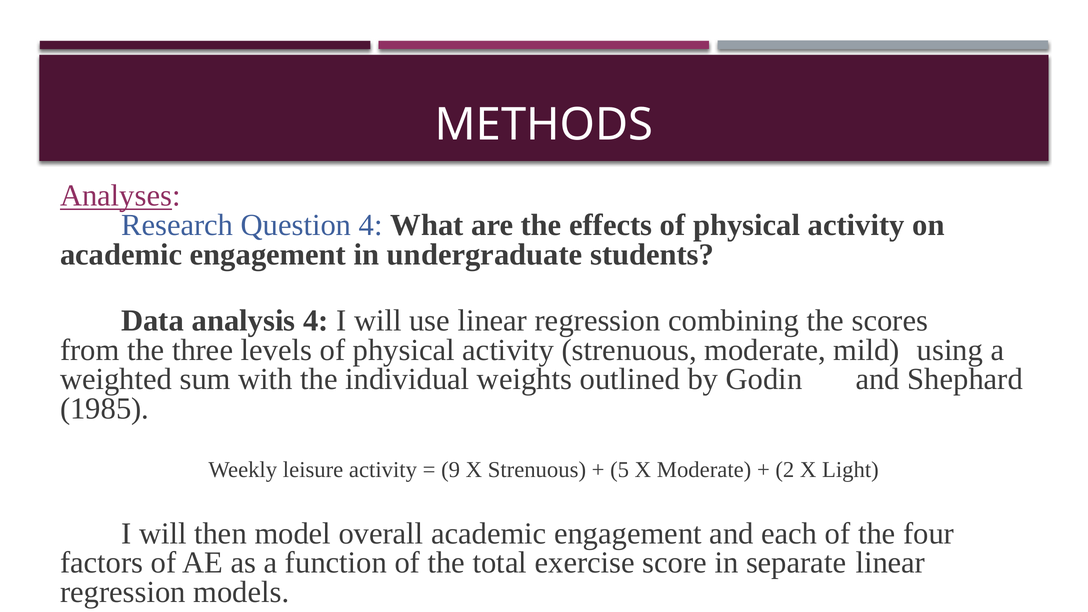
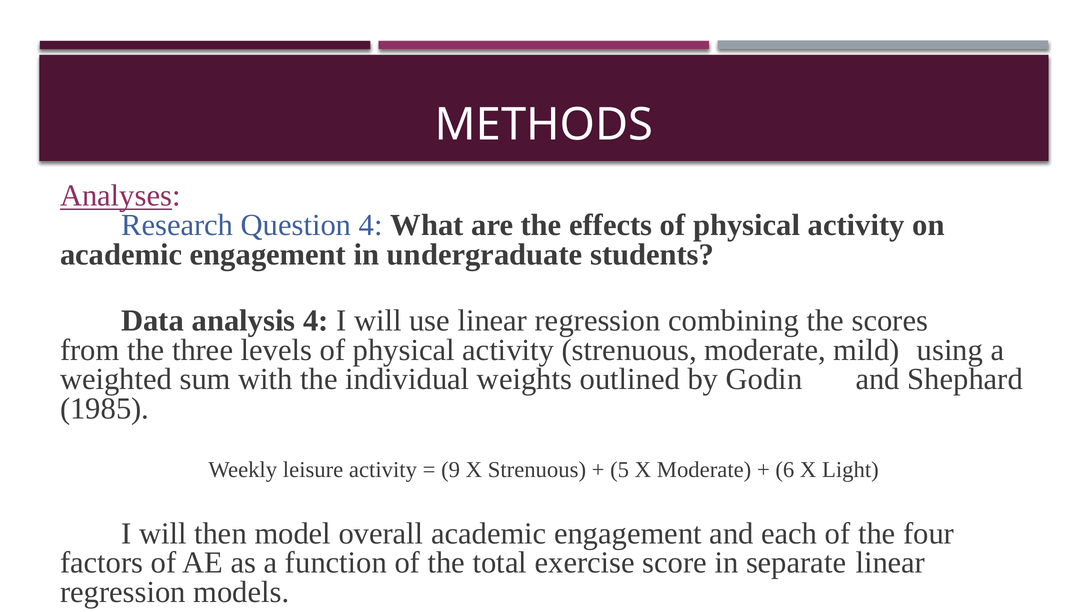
2: 2 -> 6 (785, 470)
